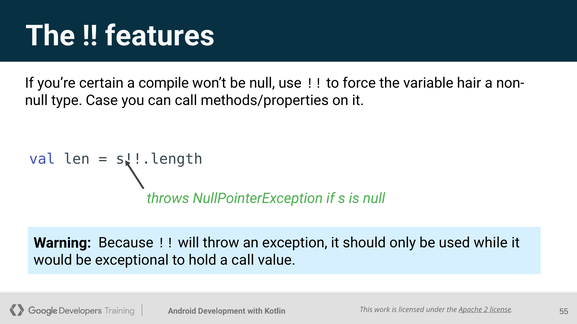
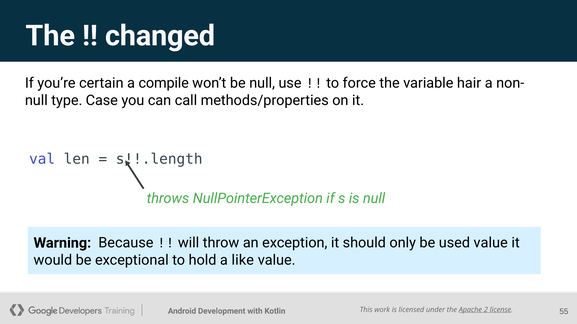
features: features -> changed (160, 36)
used while: while -> value (491, 243)
a call: call -> like (243, 261)
